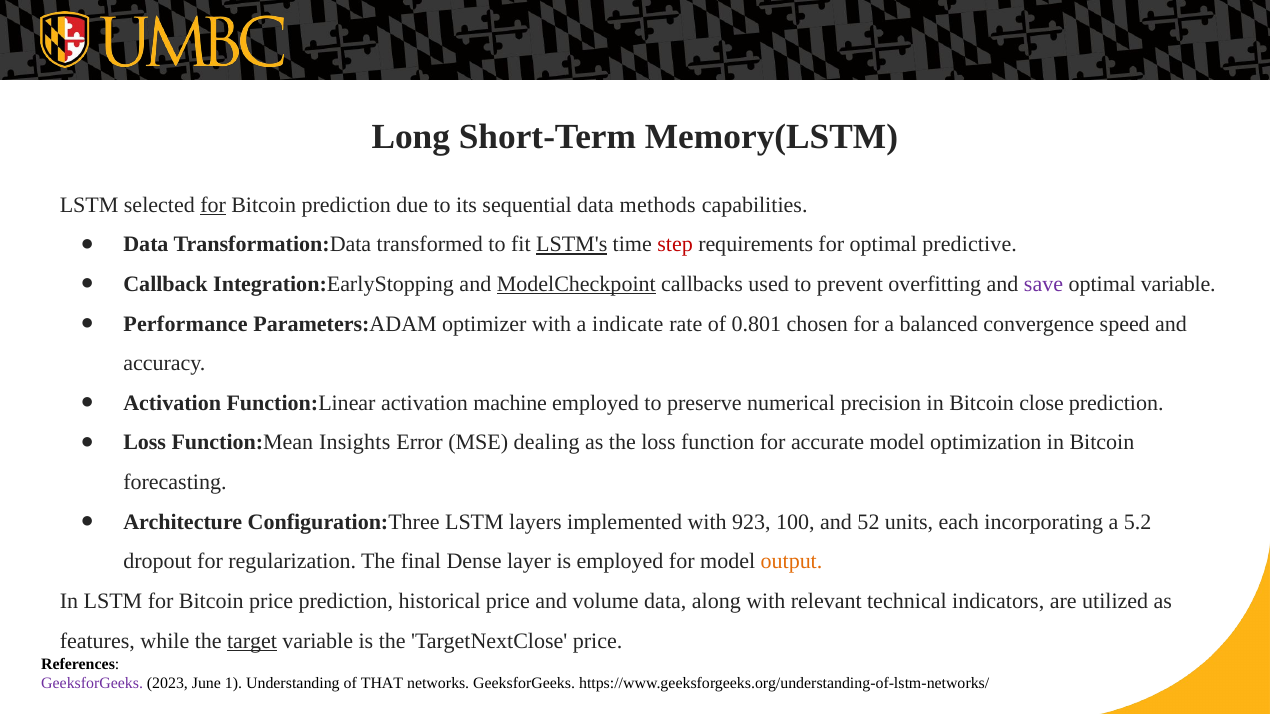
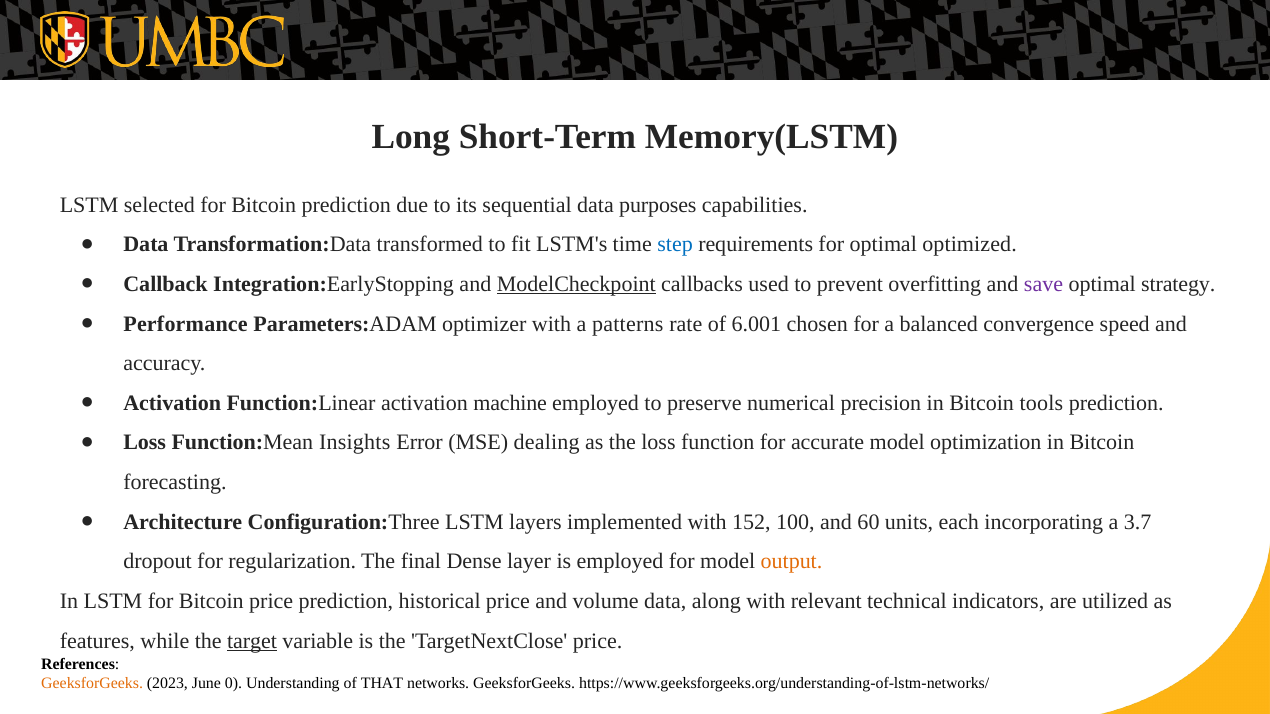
for underline: present -> none (213, 205)
methods: methods -> purposes (658, 205)
LSTM's underline: present -> none (572, 245)
step colour: red -> blue (675, 245)
predictive: predictive -> optimized (970, 245)
optimal variable: variable -> strategy (1178, 284)
indicate: indicate -> patterns (628, 324)
0.801: 0.801 -> 6.001 (756, 324)
close: close -> tools (1041, 403)
923: 923 -> 152 (751, 522)
52: 52 -> 60 (869, 522)
5.2: 5.2 -> 3.7 (1138, 522)
GeeksforGeeks colour: purple -> orange (92, 683)
1: 1 -> 0 (234, 683)
